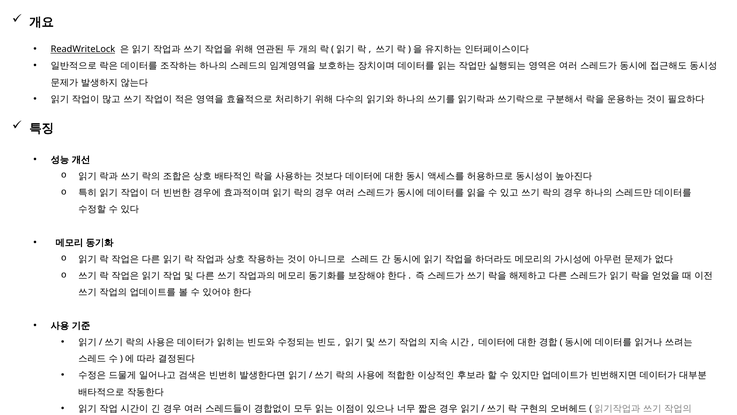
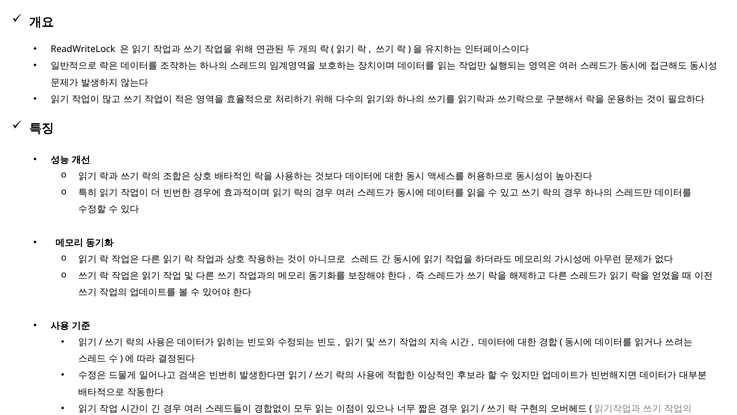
ReadWriteLock underline: present -> none (83, 49)
